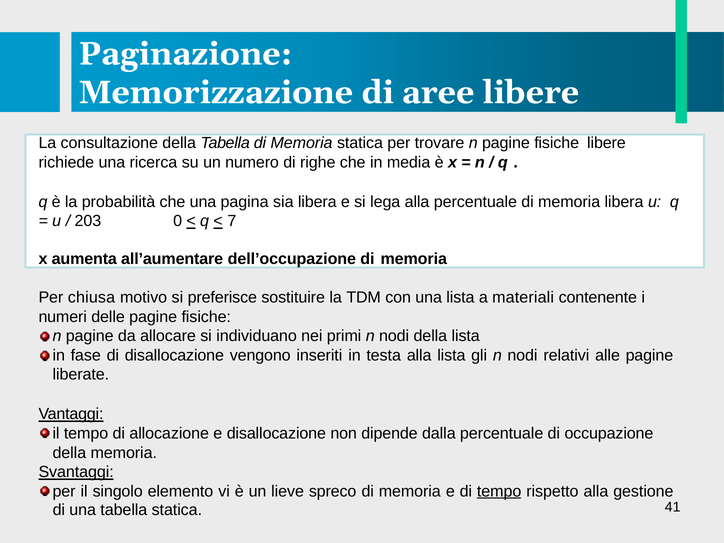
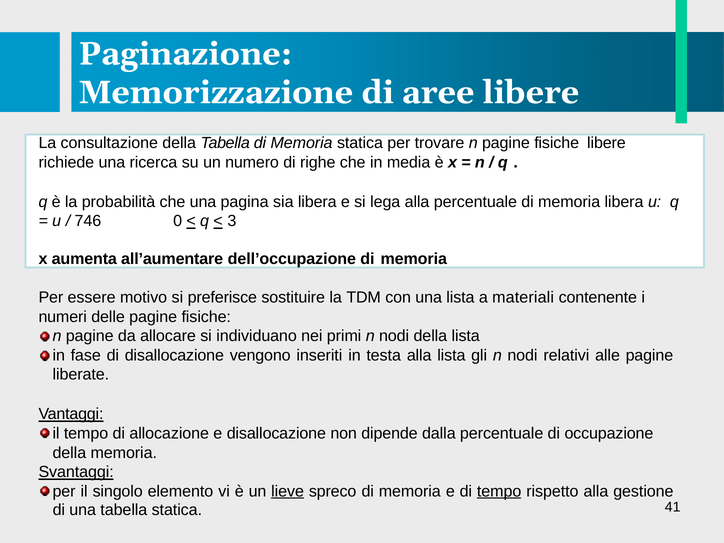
203: 203 -> 746 (88, 221)
7: 7 -> 3 (232, 221)
chiusa: chiusa -> essere (92, 297)
lieve underline: none -> present (288, 491)
